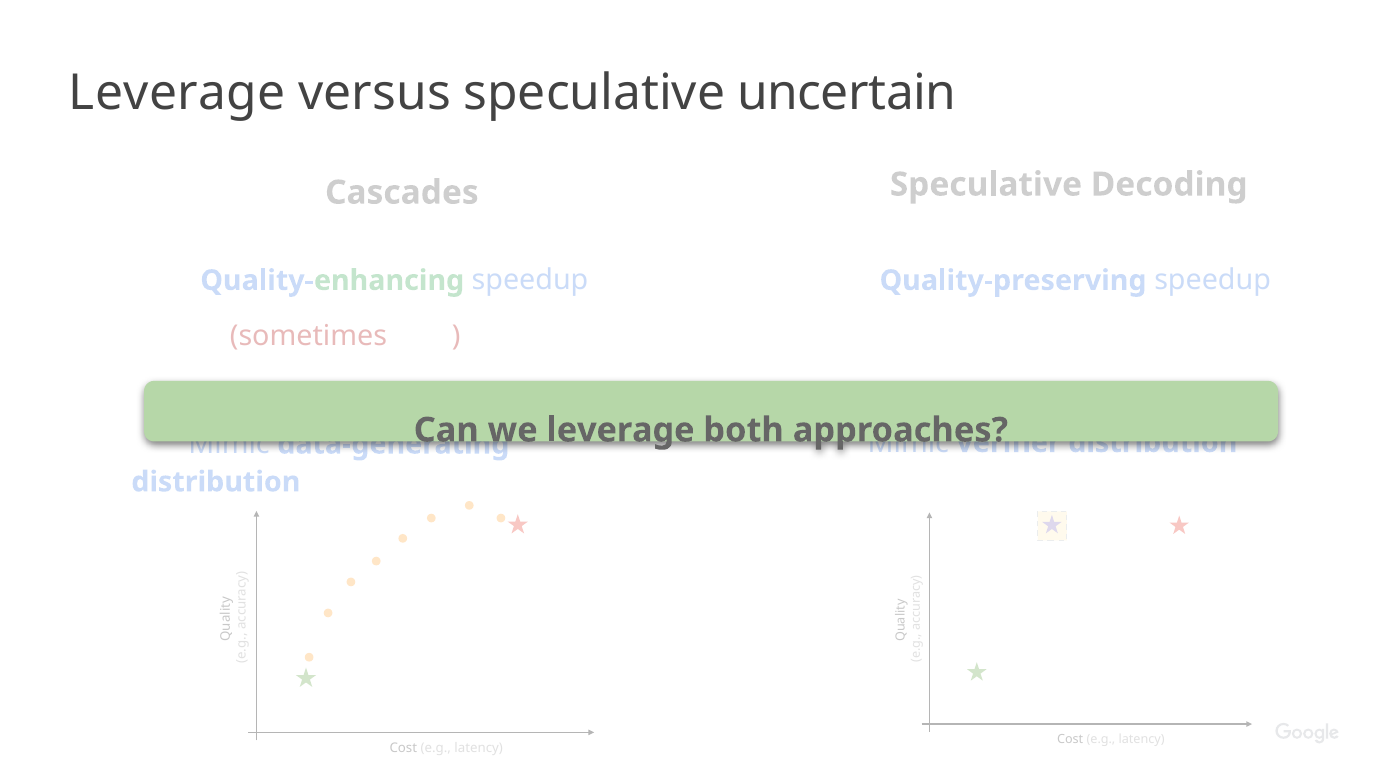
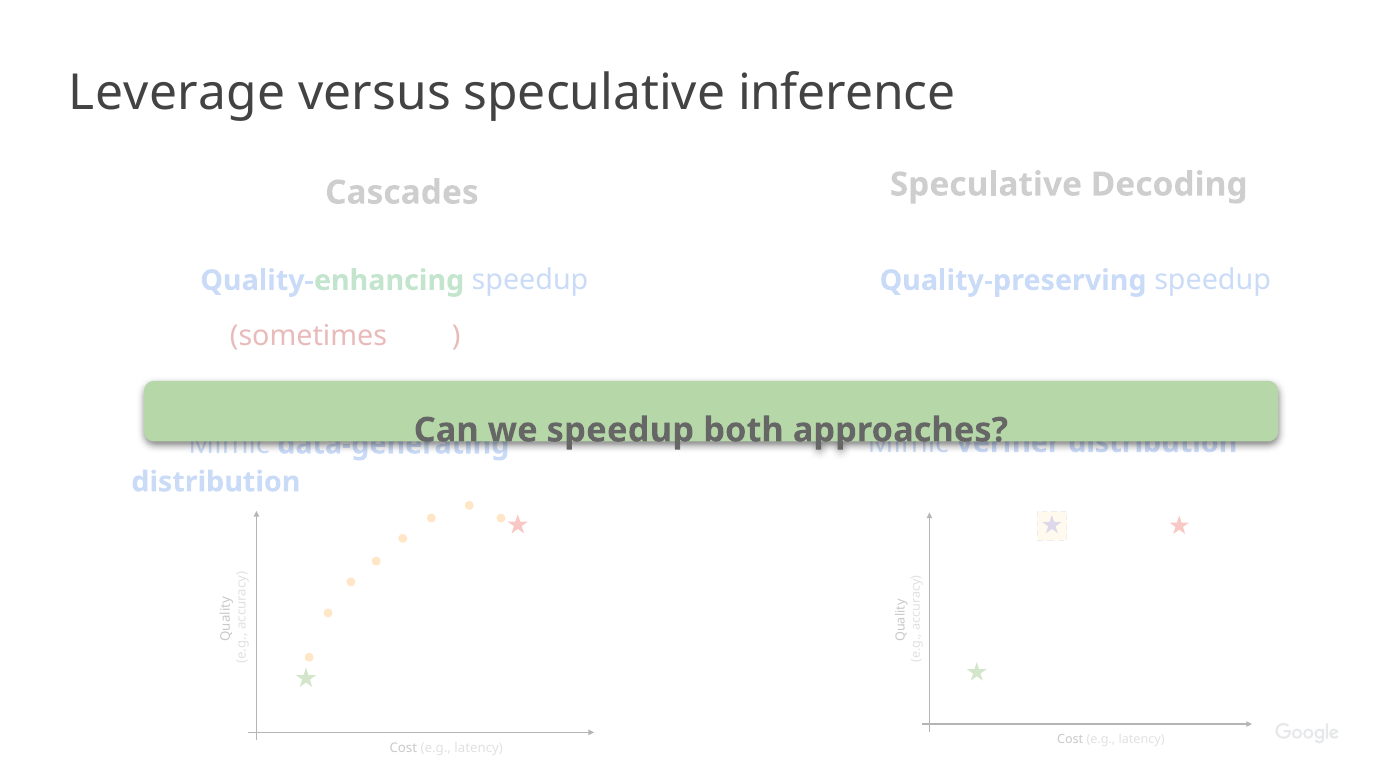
uncertain: uncertain -> inference (847, 93)
we leverage: leverage -> speedup (620, 430)
